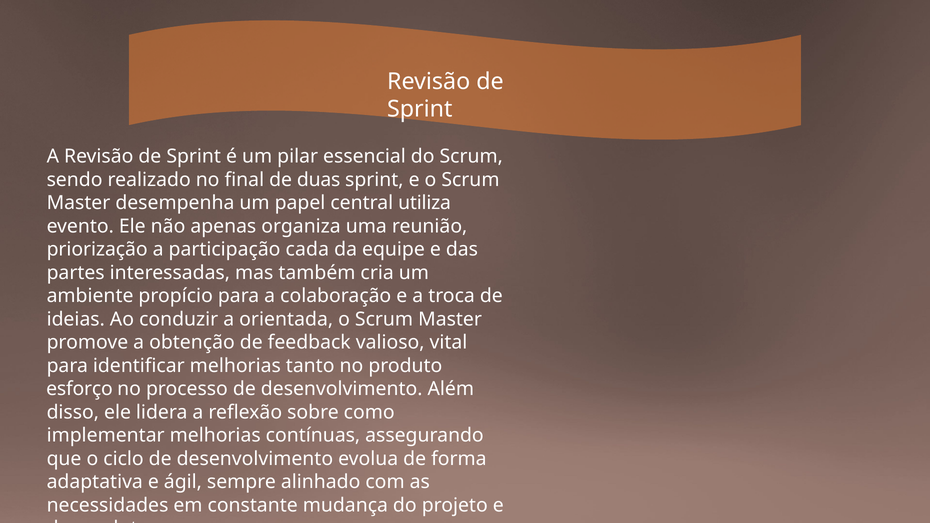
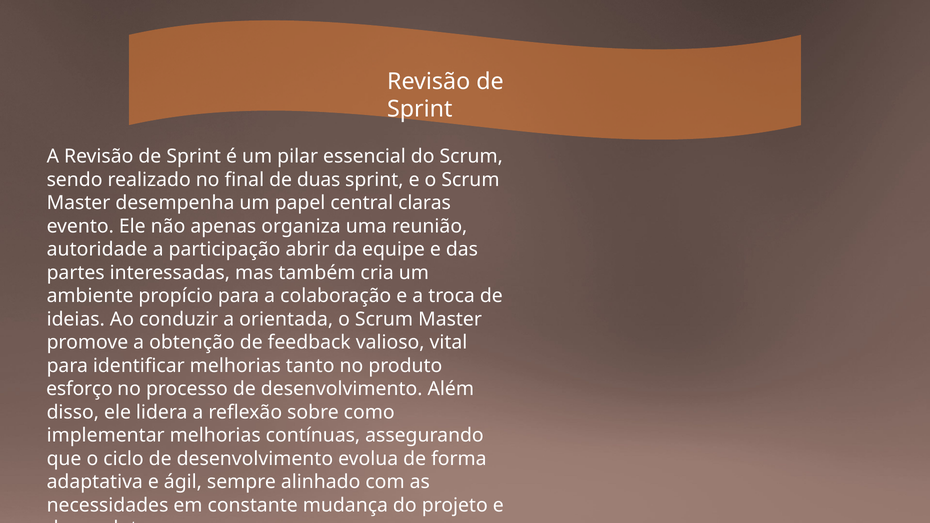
utiliza: utiliza -> claras (425, 203)
priorização: priorização -> autoridade (97, 250)
cada: cada -> abrir (307, 250)
